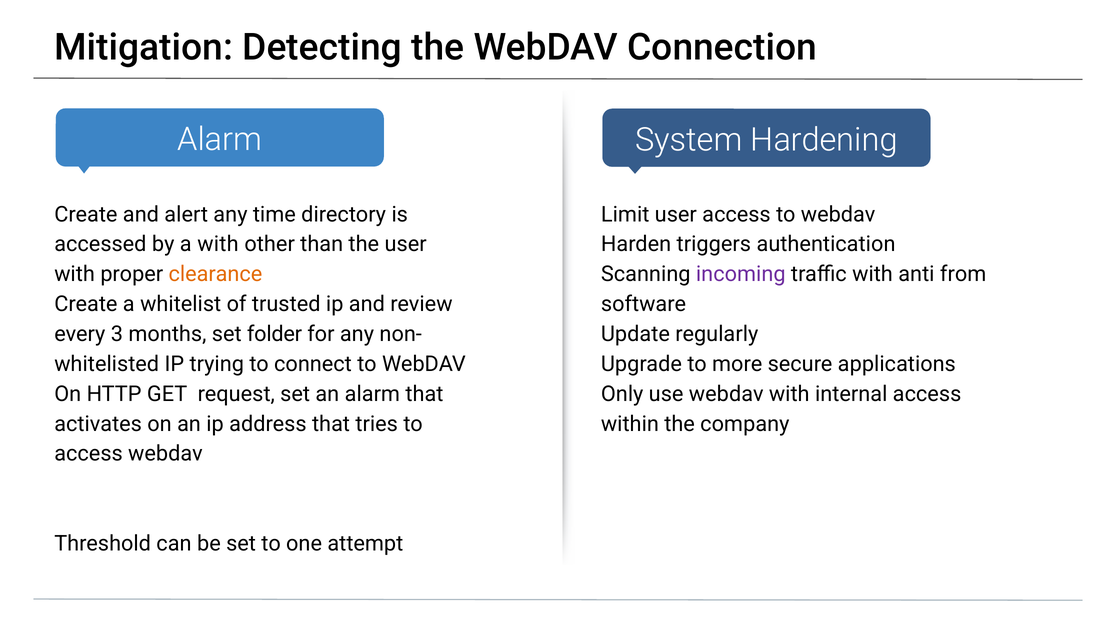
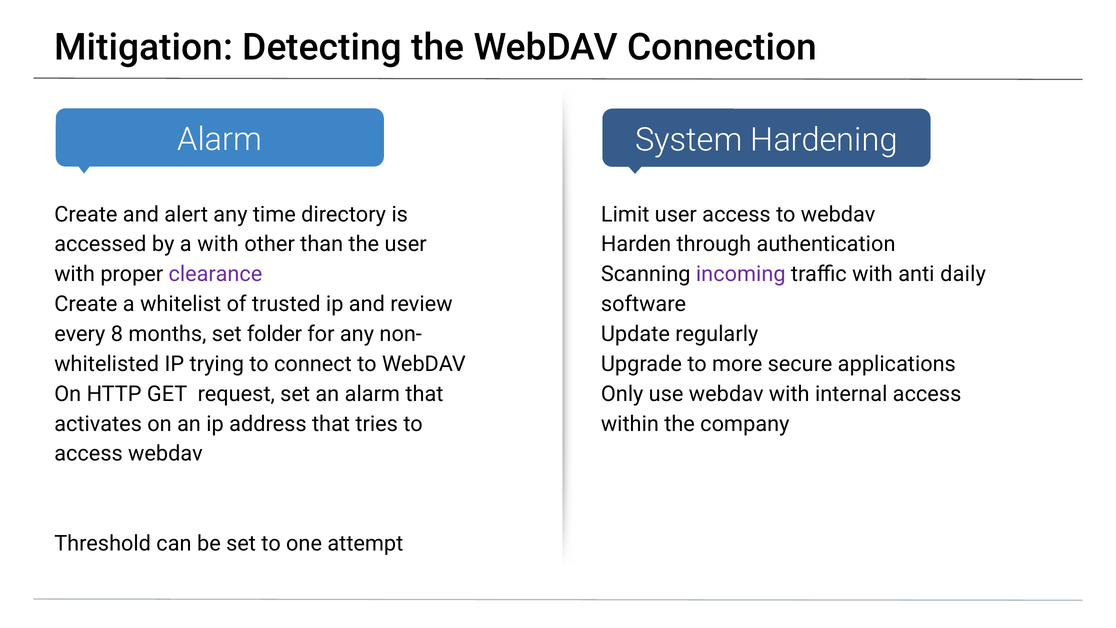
triggers: triggers -> through (714, 244)
clearance colour: orange -> purple (215, 274)
from: from -> daily (963, 274)
3: 3 -> 8 (117, 334)
